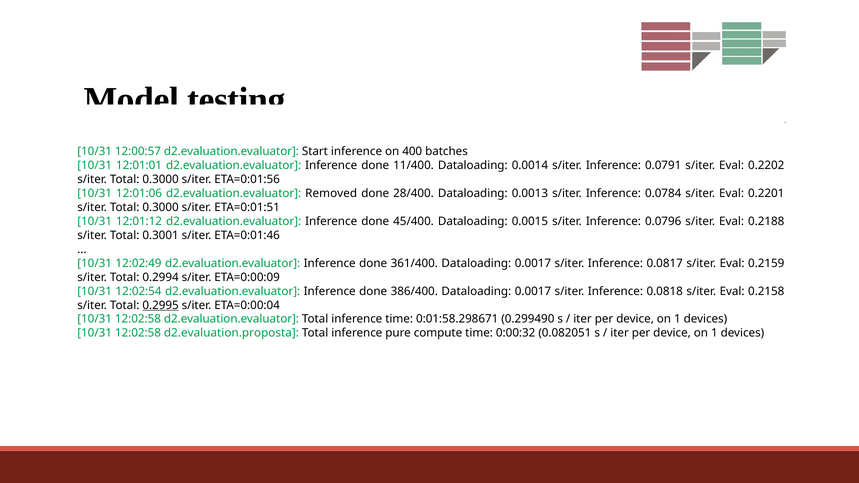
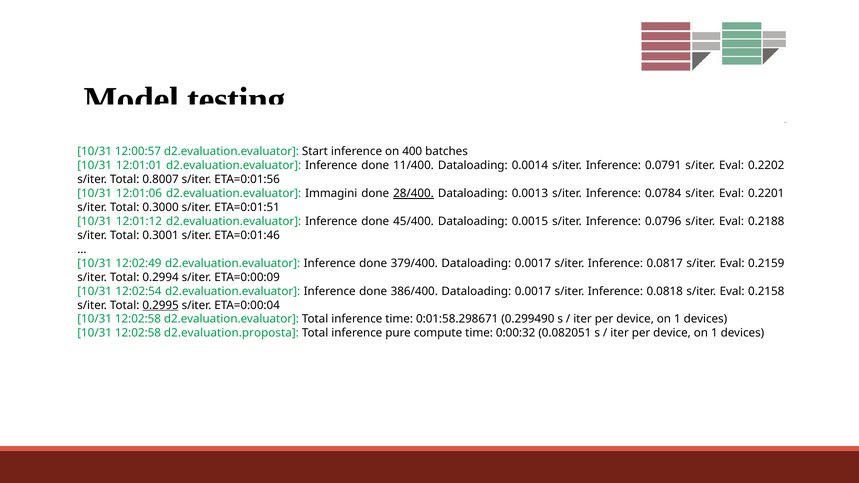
0.3000: 0.3000 -> 0.8007 (161, 180)
Removed: Removed -> Immagini (331, 193)
28/400 underline: none -> present (414, 193)
361/400: 361/400 -> 379/400 (414, 263)
